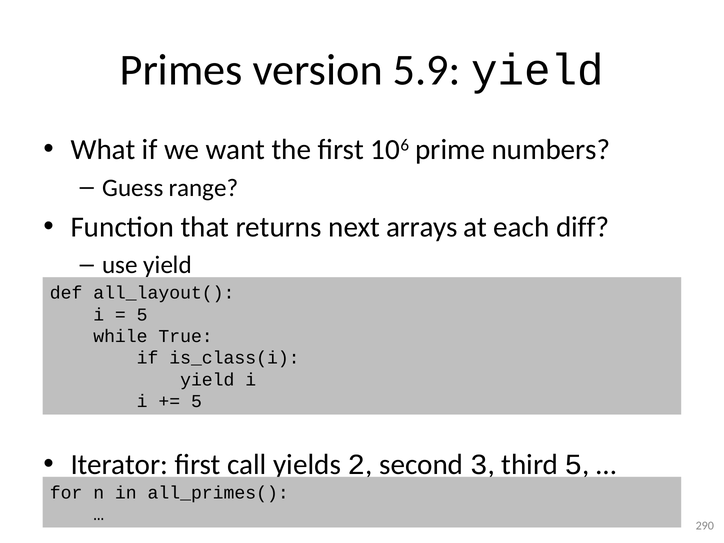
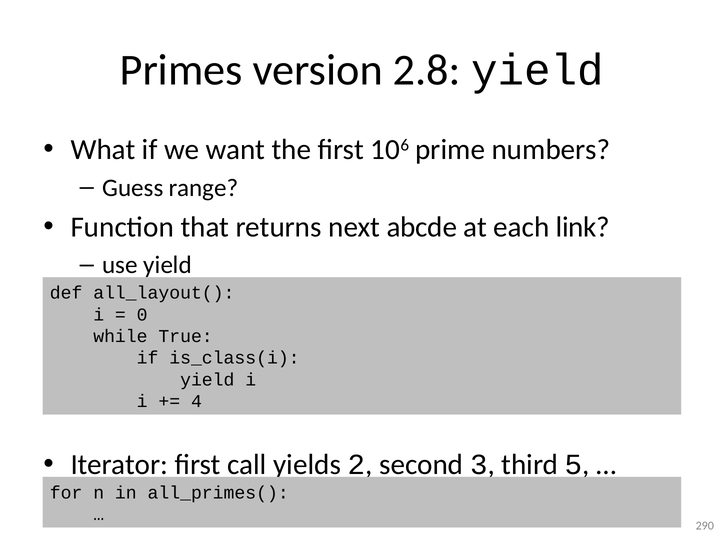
5.9: 5.9 -> 2.8 (427, 70)
arrays: arrays -> abcde (422, 227)
diff: diff -> link (583, 227)
5: 5 -> 0 (142, 315)
5: 5 -> 4 (196, 401)
